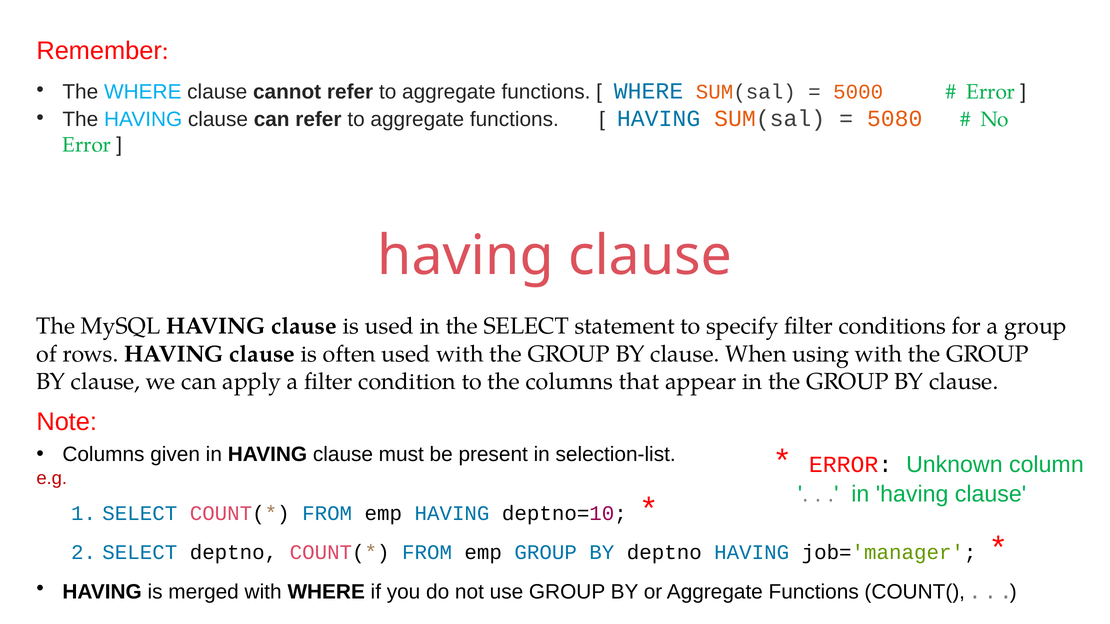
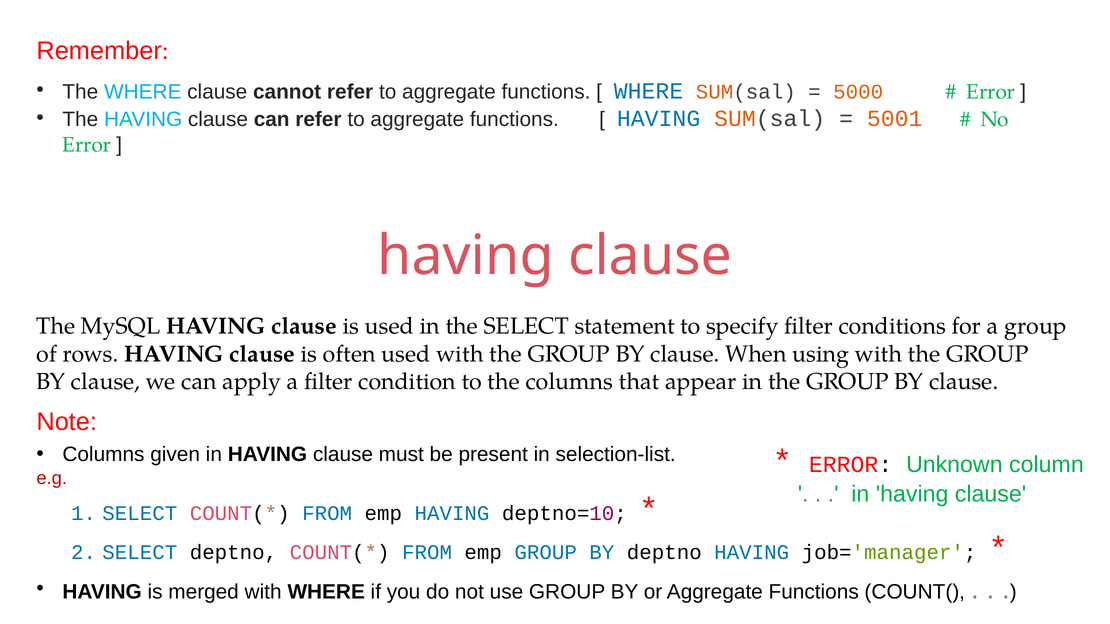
5080: 5080 -> 5001 (895, 119)
